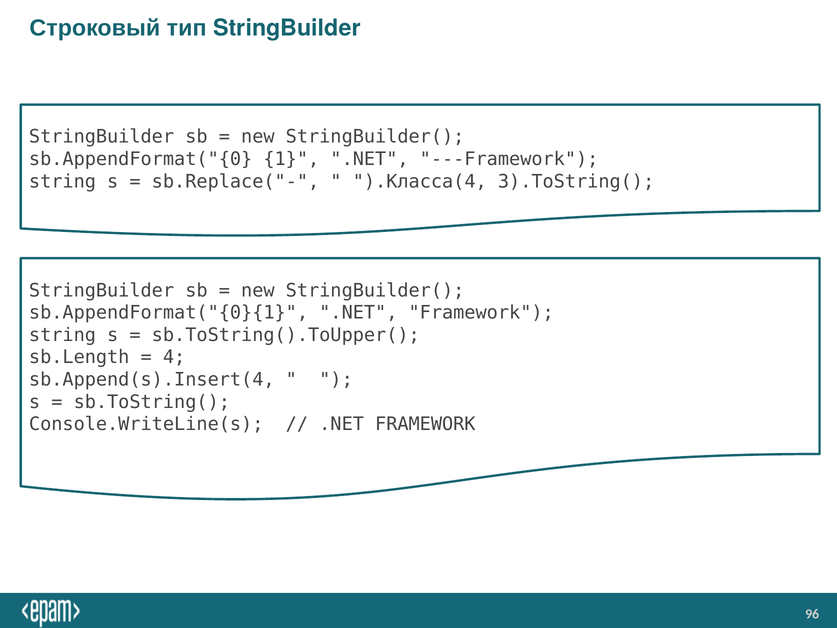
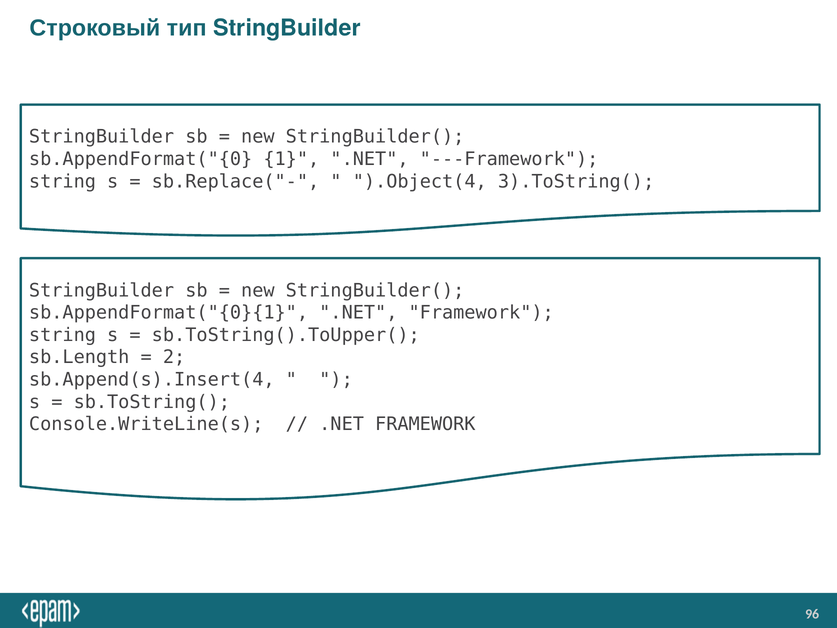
).Класса(4: ).Класса(4 -> ).Object(4 (420, 181)
4: 4 -> 2 (174, 357)
